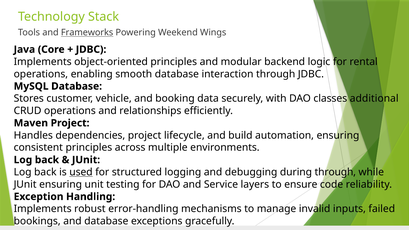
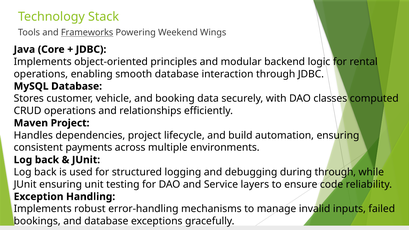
additional: additional -> computed (374, 99)
consistent principles: principles -> payments (89, 148)
used underline: present -> none (81, 172)
